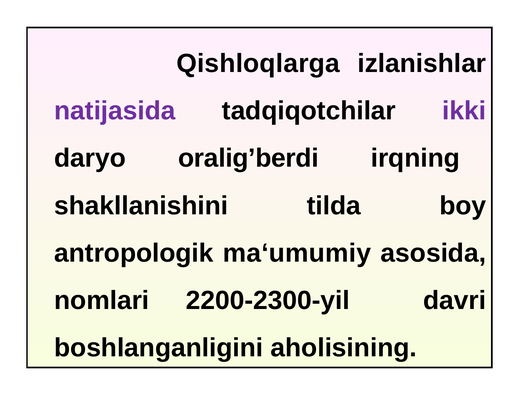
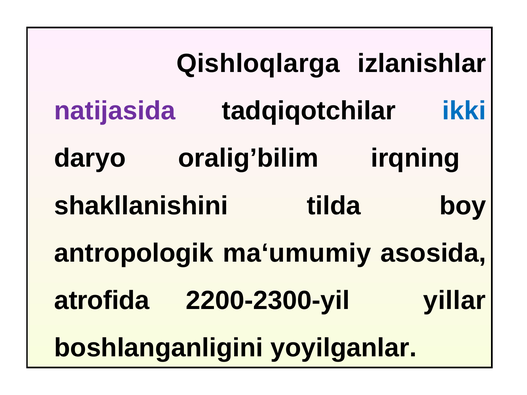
ikki colour: purple -> blue (464, 111)
oralig’berdi: oralig’berdi -> oralig’bilim (248, 158)
nomlari: nomlari -> atrofida (102, 301)
davri: davri -> yillar (454, 301)
aholisining: aholisining -> yoyilganlar (344, 348)
